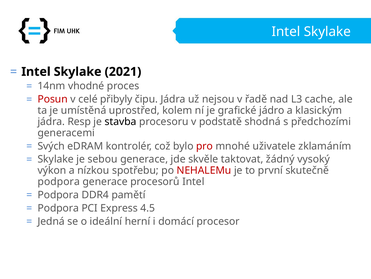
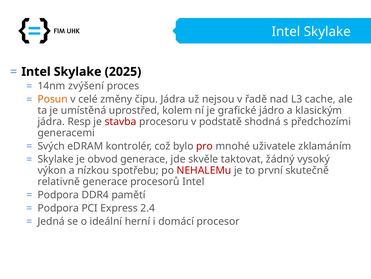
2021: 2021 -> 2025 (123, 72)
vhodné: vhodné -> zvýšení (86, 86)
Posun colour: red -> orange (53, 99)
přibyly: přibyly -> změny (116, 99)
stavba colour: black -> red (121, 121)
sebou: sebou -> obvod (103, 159)
podpora: podpora -> relativně (59, 181)
4.5: 4.5 -> 2.4 (148, 208)
